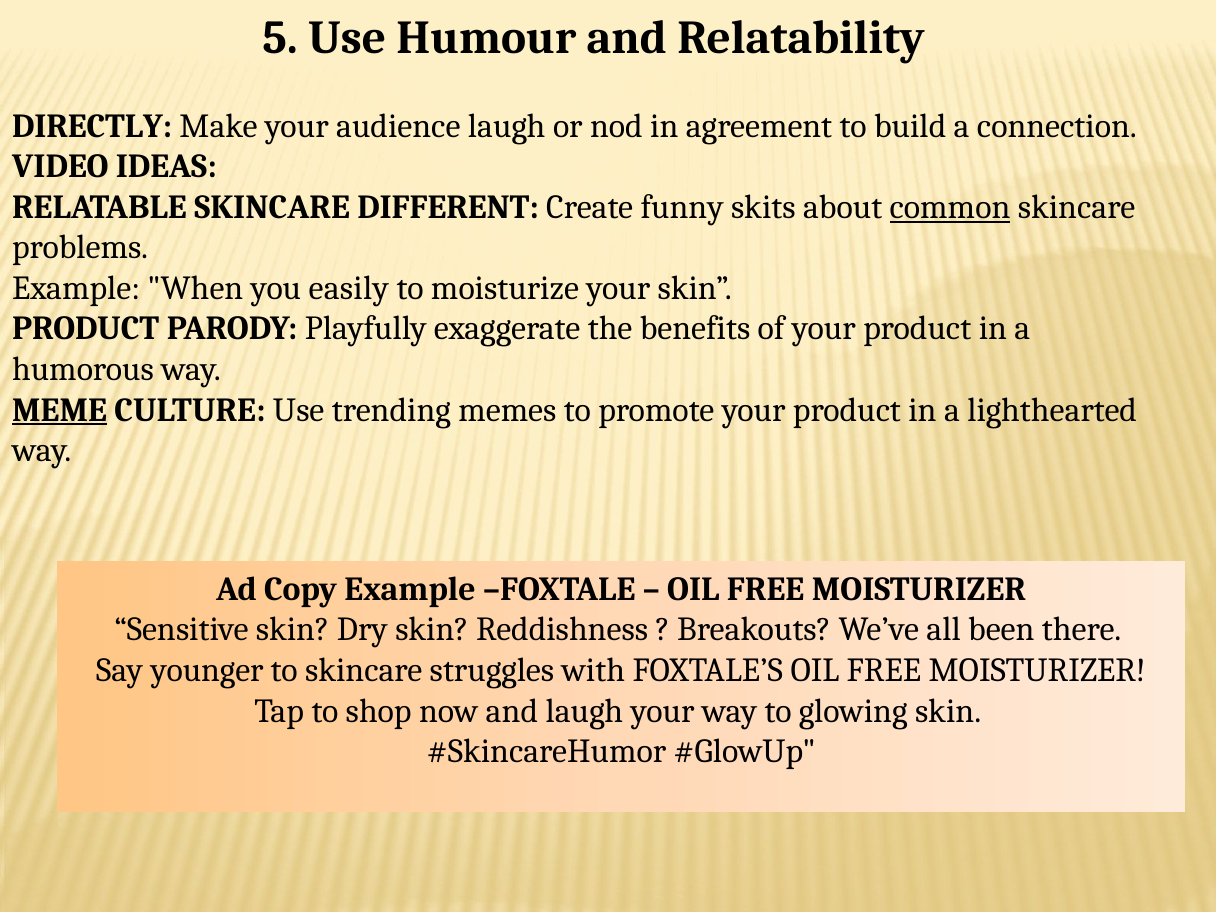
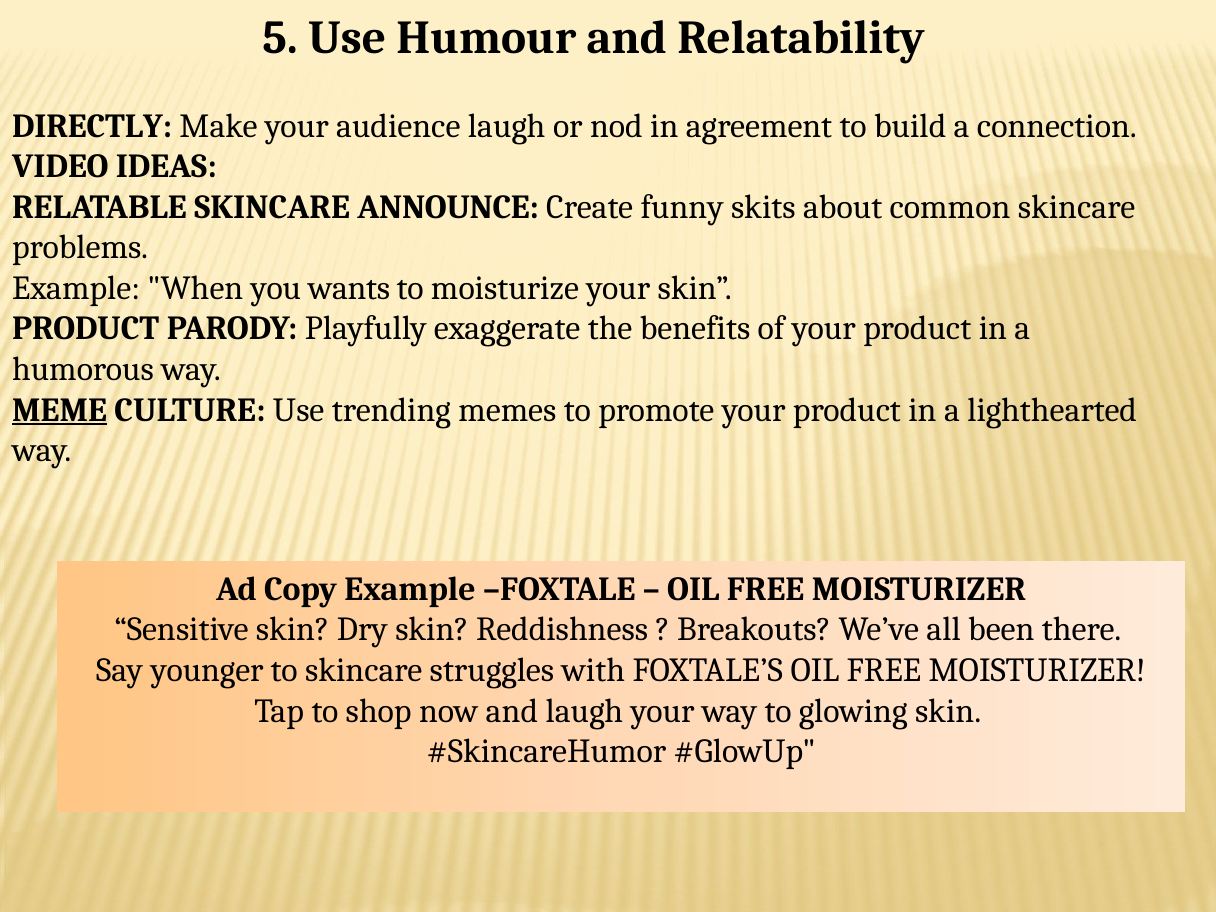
DIFFERENT: DIFFERENT -> ANNOUNCE (448, 207)
common underline: present -> none (950, 207)
easily: easily -> wants (349, 288)
